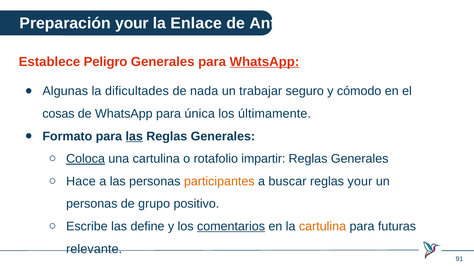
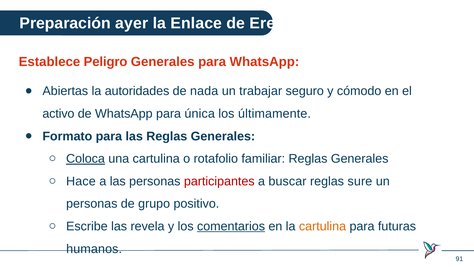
Preparación your: your -> ayer (132, 23)
Ante: Ante -> Eres (267, 23)
WhatsApp underline: present -> none (264, 62)
Algunas: Algunas -> Abiertas (65, 91)
dificultades: dificultades -> autoridades (137, 91)
cosas: cosas -> activo (58, 114)
las underline: present -> none (134, 136)
impartir: impartir -> familiar (263, 159)
participantes colour: orange -> red (219, 181)
reglas your: your -> sure (360, 181)
define: define -> revela (147, 226)
relevante: relevante -> humanos (94, 249)
